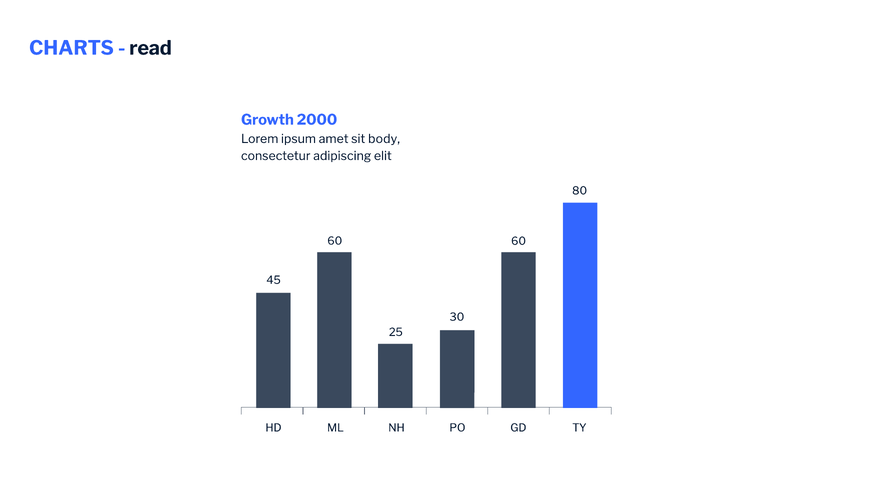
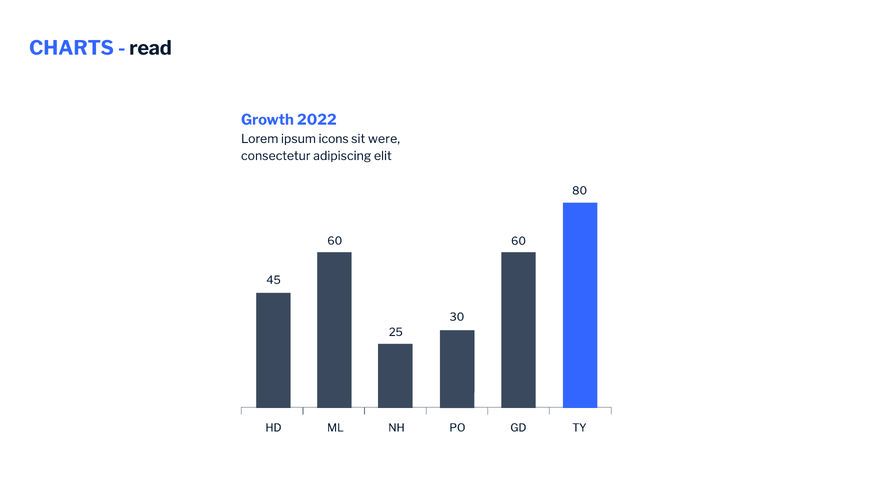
2000: 2000 -> 2022 (317, 120)
amet: amet -> icons (334, 139)
body: body -> were (384, 139)
